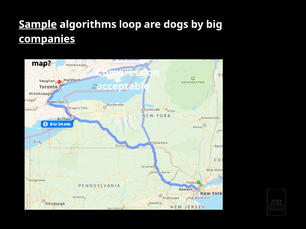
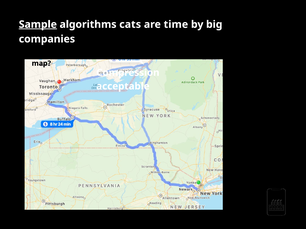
loop: loop -> cats (130, 24)
dogs: dogs -> time (176, 24)
companies underline: present -> none (47, 39)
